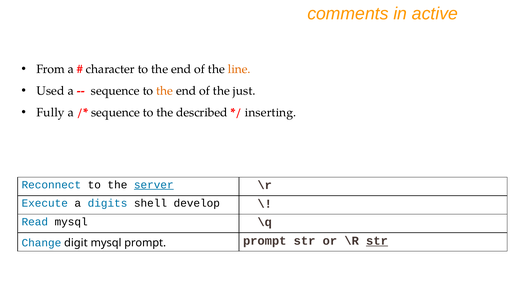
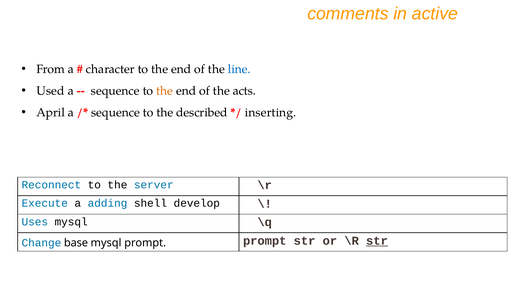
line colour: orange -> blue (239, 69)
just: just -> acts (244, 91)
Fully: Fully -> April (51, 113)
server underline: present -> none (154, 185)
digits: digits -> adding (108, 203)
Read: Read -> Uses (35, 222)
digit: digit -> base (76, 243)
